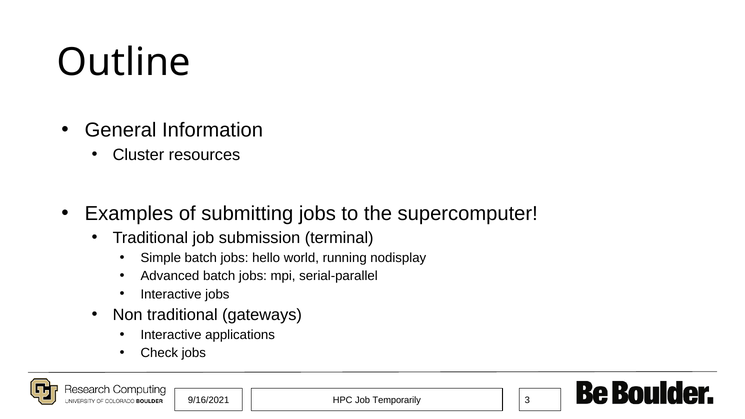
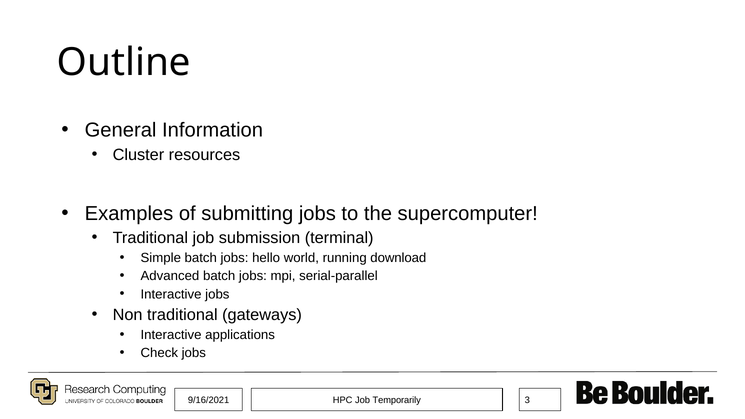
nodisplay: nodisplay -> download (398, 258)
